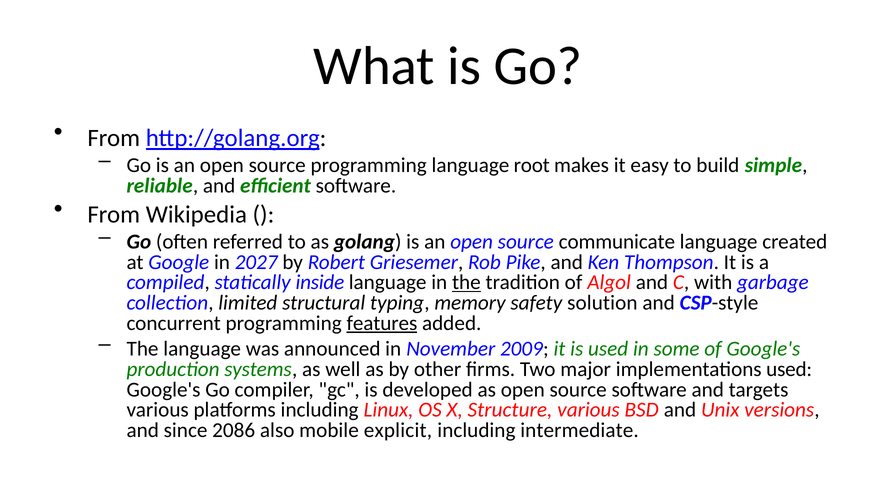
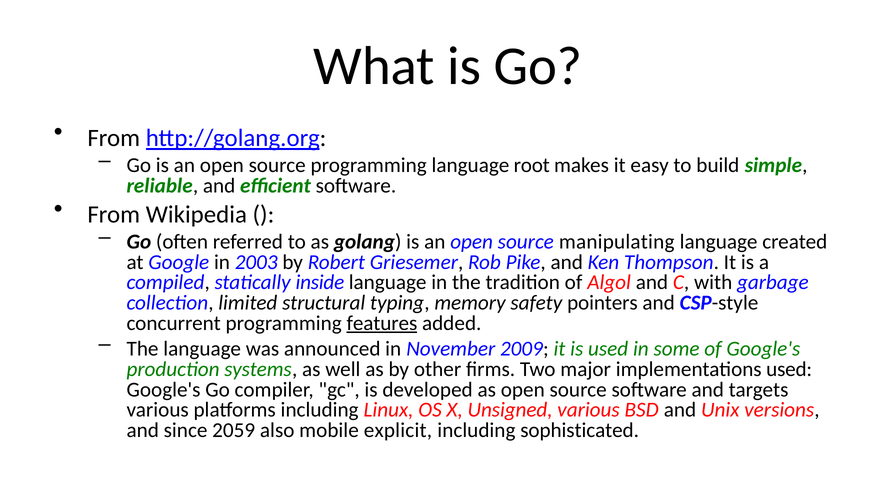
communicate: communicate -> manipulating (617, 242)
2027: 2027 -> 2003 (256, 262)
the underline: present -> none (466, 282)
solution: solution -> pointers (602, 303)
Structure: Structure -> Unsigned (510, 410)
2086: 2086 -> 2059 (234, 430)
intermediate: intermediate -> sophisticated (580, 430)
